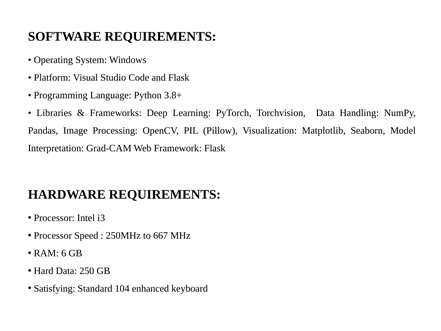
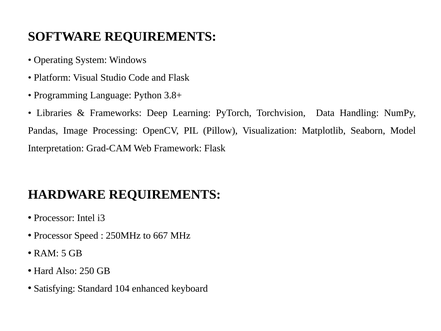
6: 6 -> 5 (64, 253)
Hard Data: Data -> Also (66, 271)
